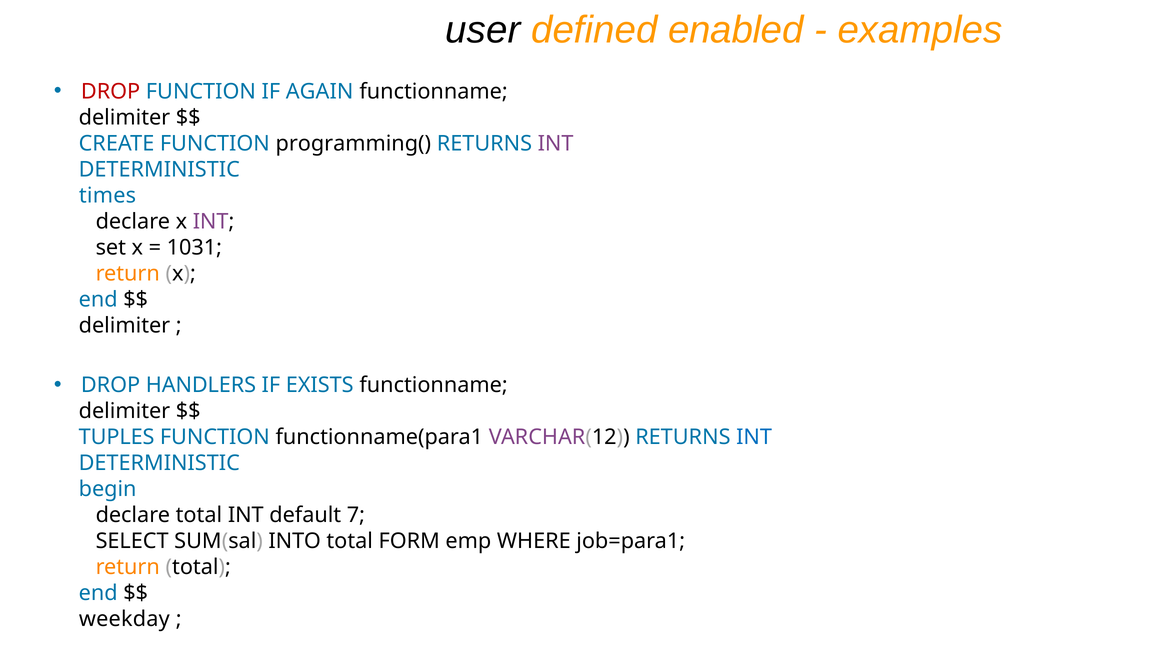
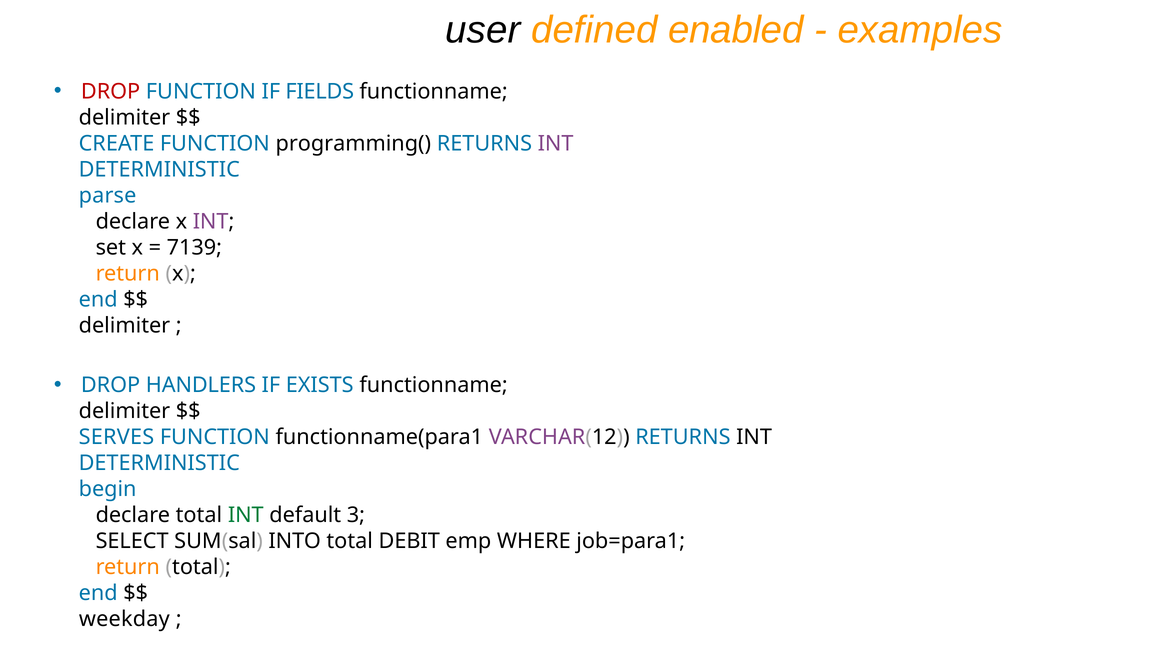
AGAIN: AGAIN -> FIELDS (320, 92)
times: times -> parse (108, 196)
1031: 1031 -> 7139 (194, 248)
TUPLES: TUPLES -> SERVES (116, 438)
INT colour: blue -> black (754, 438)
INT colour: black -> green (246, 516)
7: 7 -> 3 (356, 516)
FORM: FORM -> DEBIT (409, 542)
